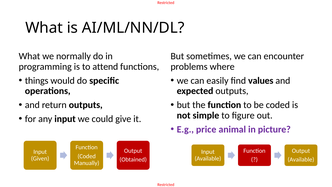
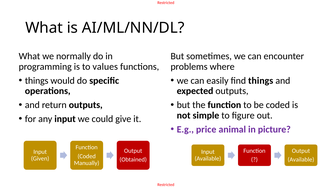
attend: attend -> values (105, 67)
find values: values -> things (261, 80)
